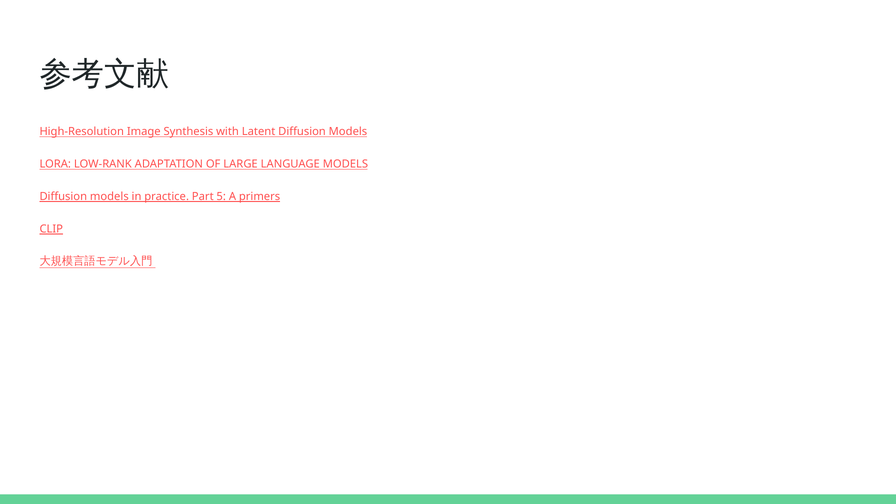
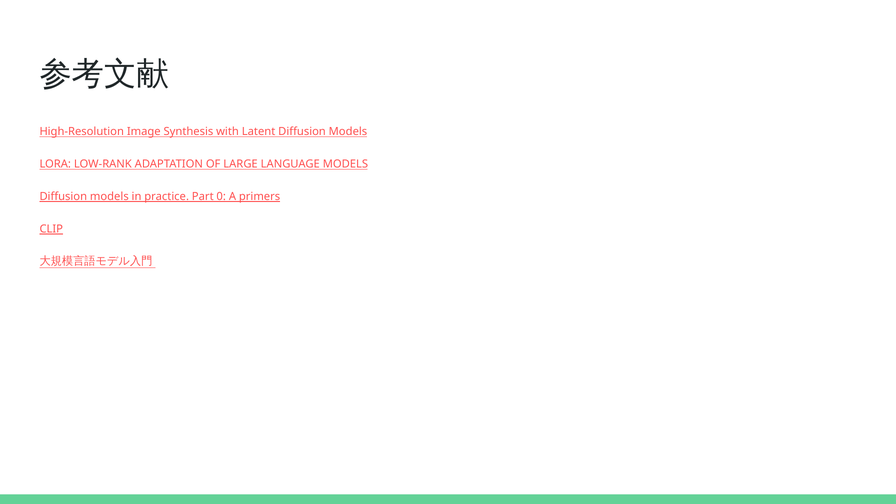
5: 5 -> 0 (221, 196)
